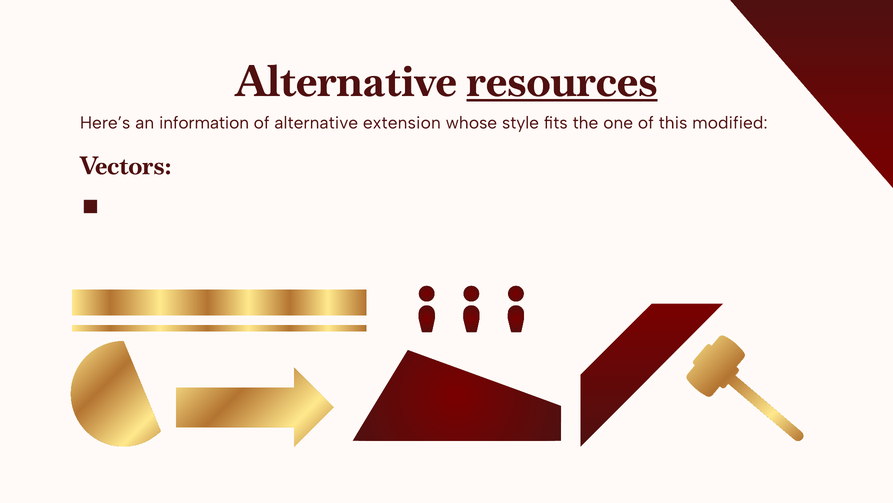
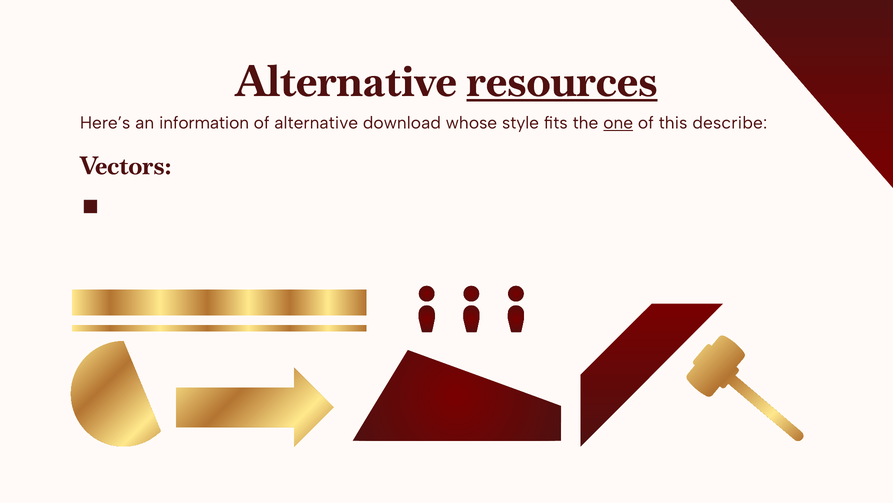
extension: extension -> download (402, 123)
one underline: none -> present (618, 123)
modified: modified -> describe (730, 123)
